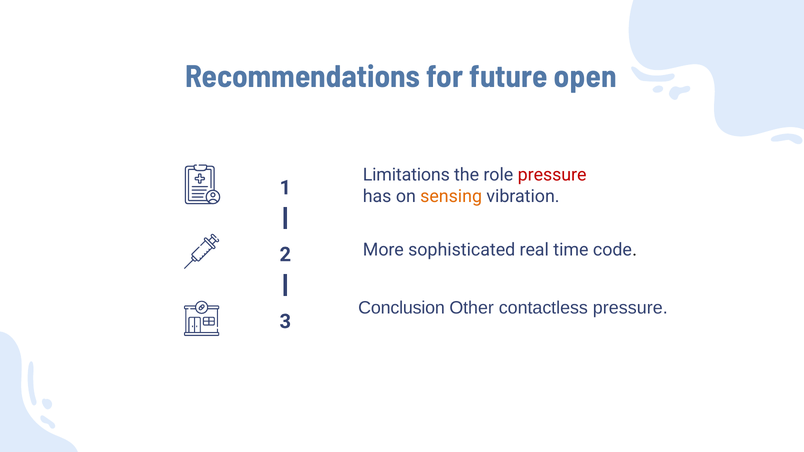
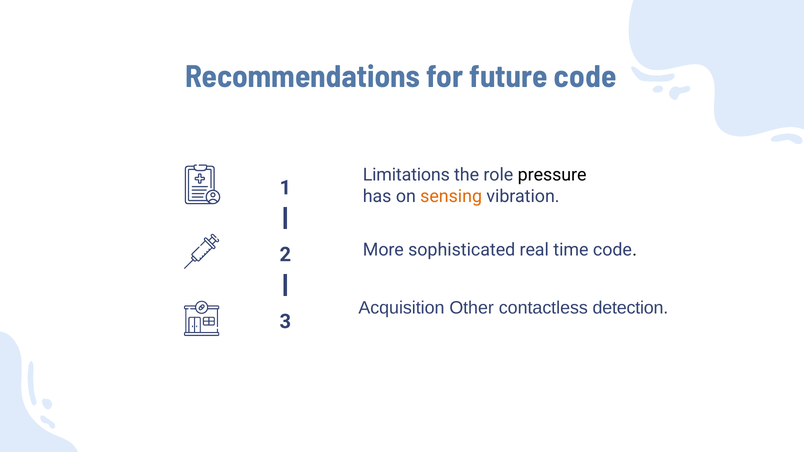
future open: open -> code (585, 77)
pressure colour: red -> black (552, 175)
Conclusion: Conclusion -> Acquisition (401, 308)
contactless pressure: pressure -> detection (630, 308)
